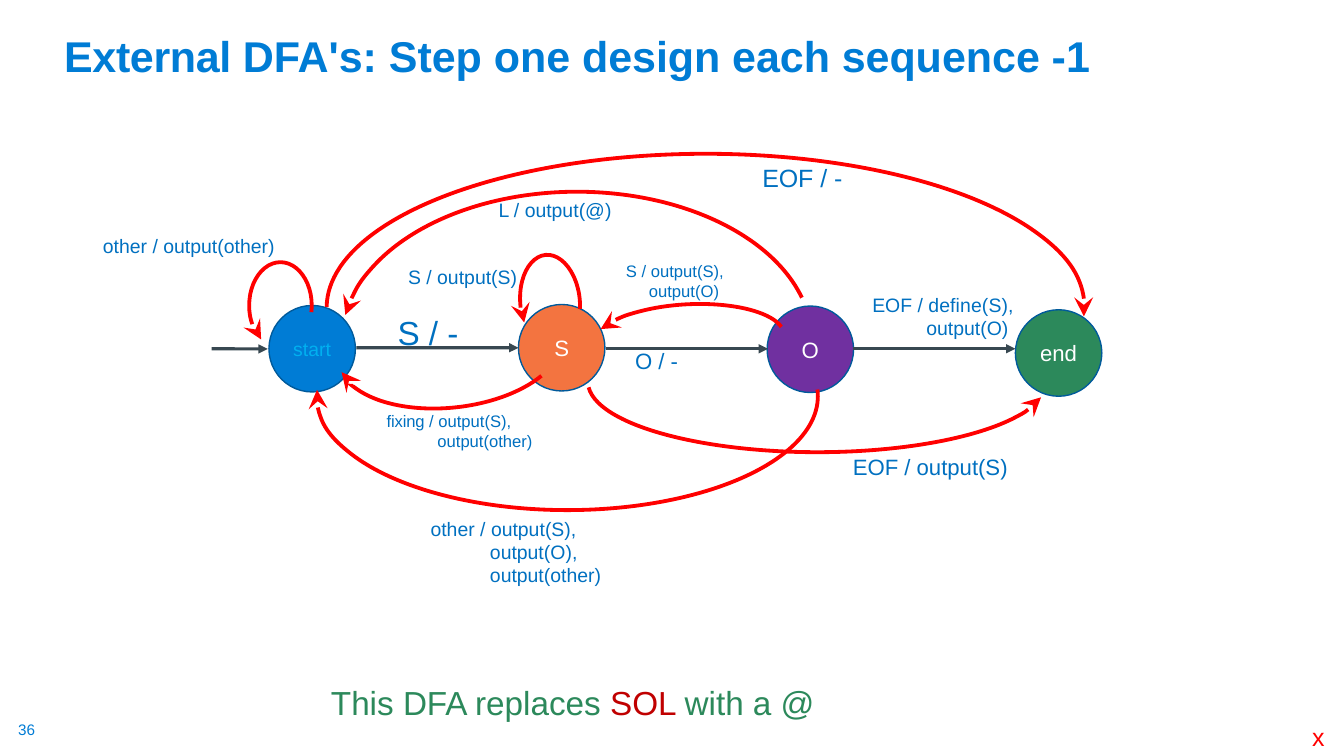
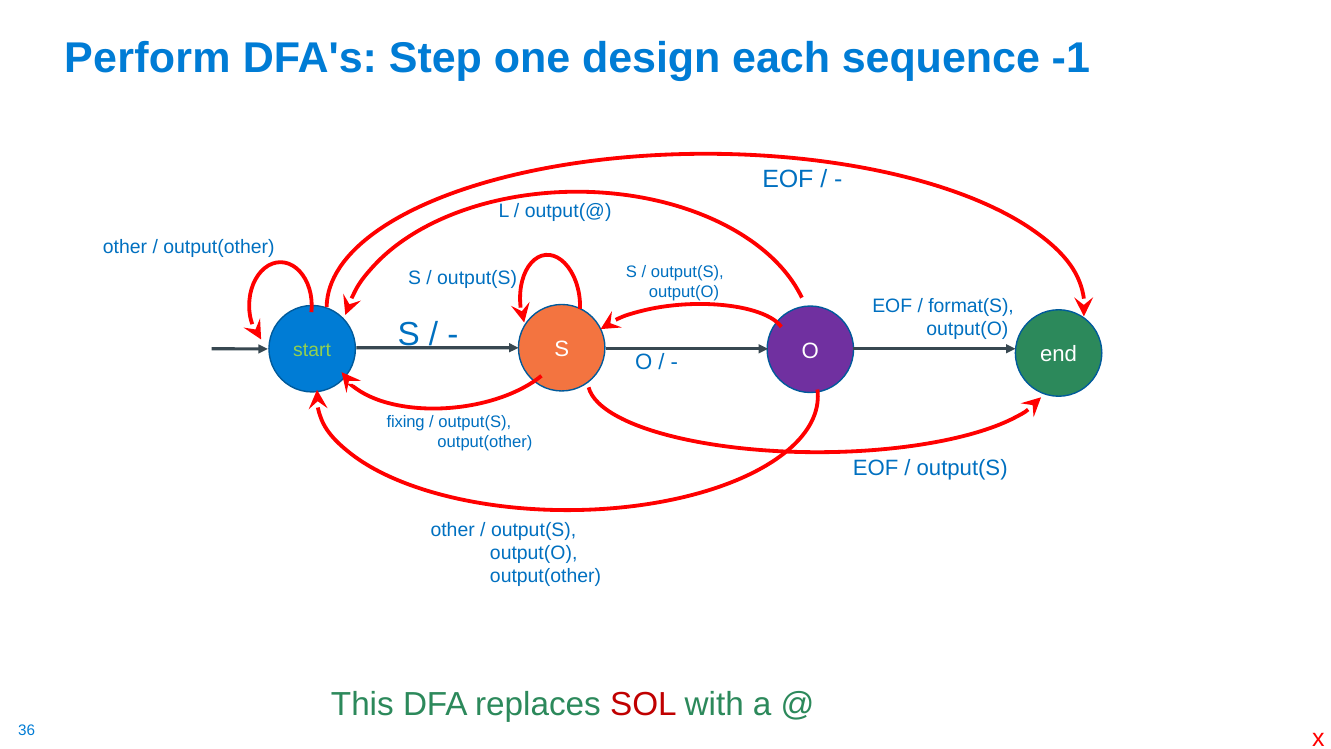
External: External -> Perform (147, 58)
define(S: define(S -> format(S (971, 306)
start colour: light blue -> light green (312, 350)
